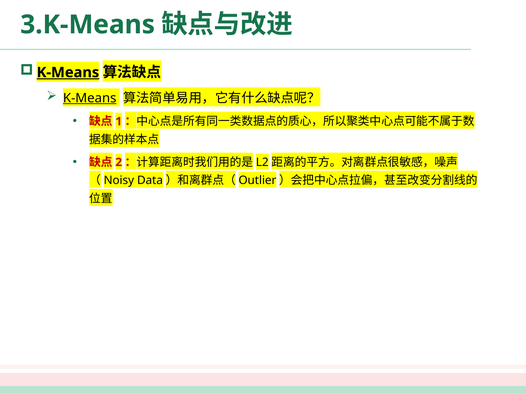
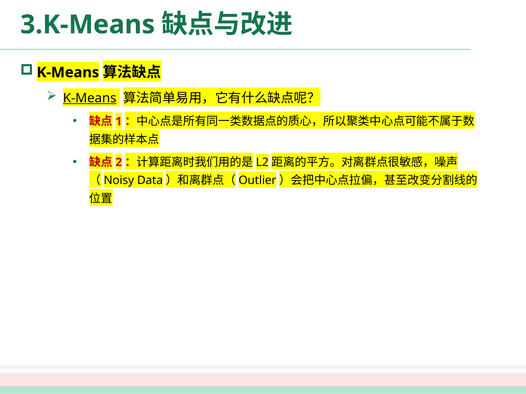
K-Means underline: present -> none (68, 73)
